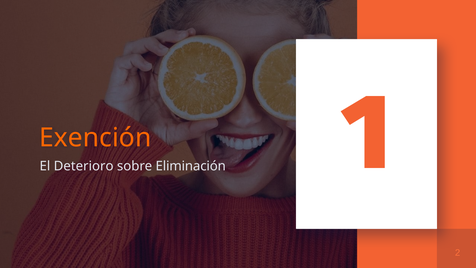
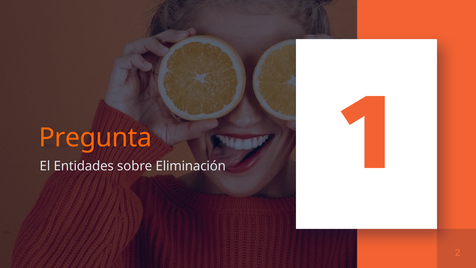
Exención: Exención -> Pregunta (95, 138)
Deterioro: Deterioro -> Entidades (84, 166)
